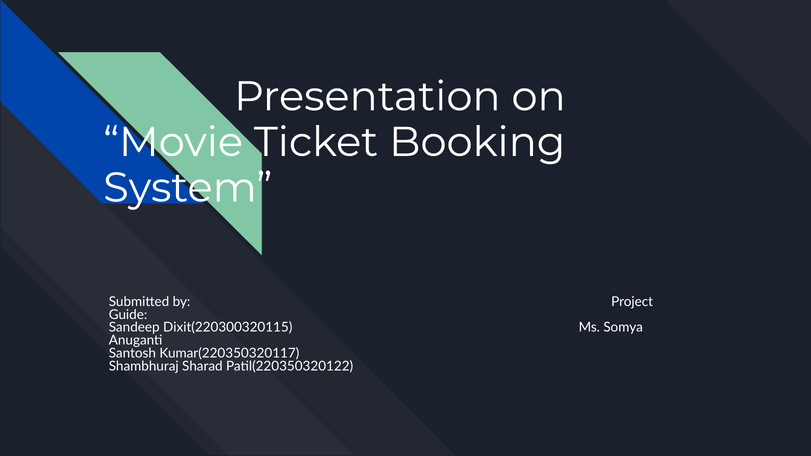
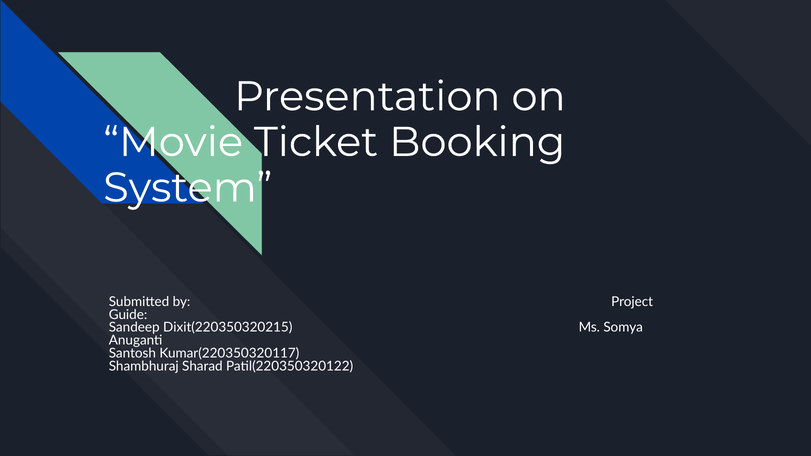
Dixit(220300320115: Dixit(220300320115 -> Dixit(220350320215 (228, 328)
